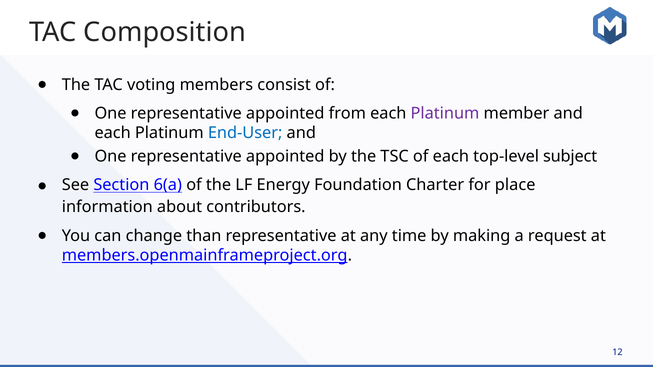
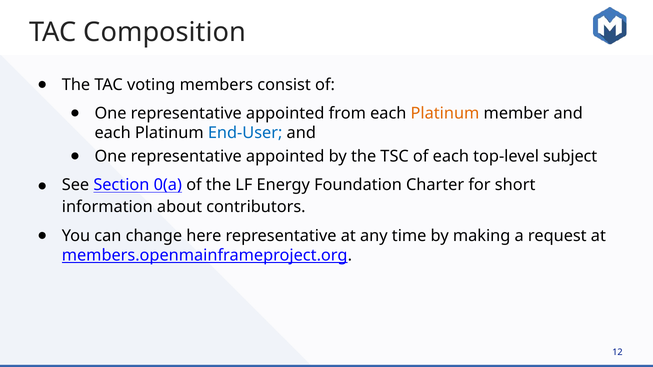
Platinum colour: purple -> orange (445, 114)
6(a: 6(a -> 0(a (168, 185)
place: place -> short (515, 185)
than: than -> here (204, 236)
